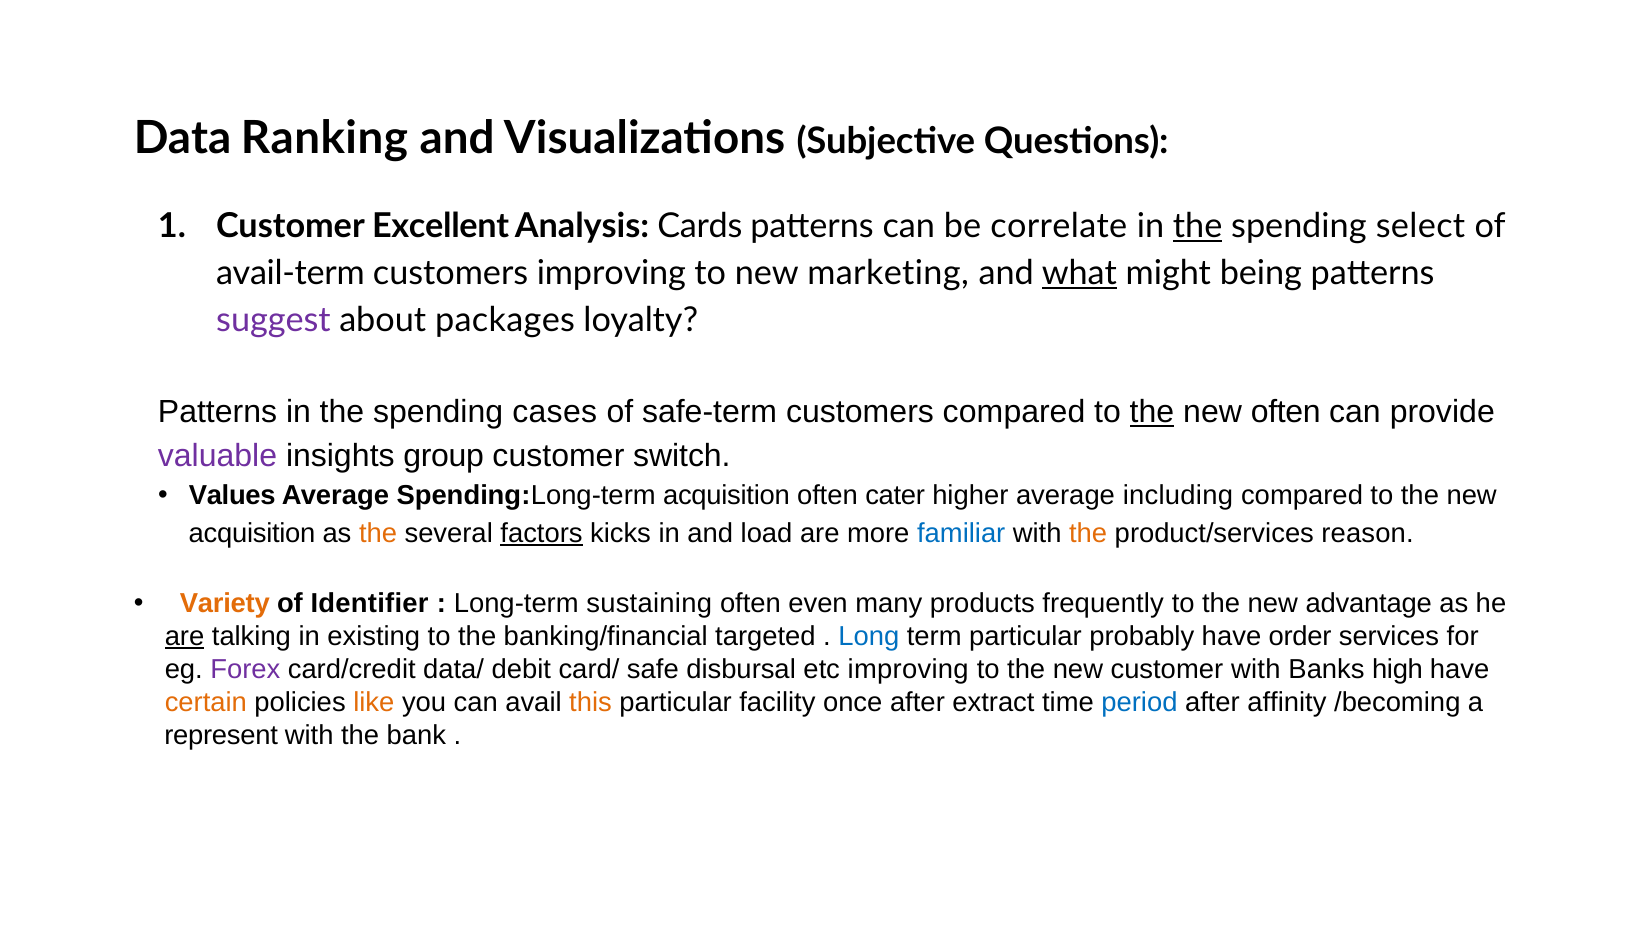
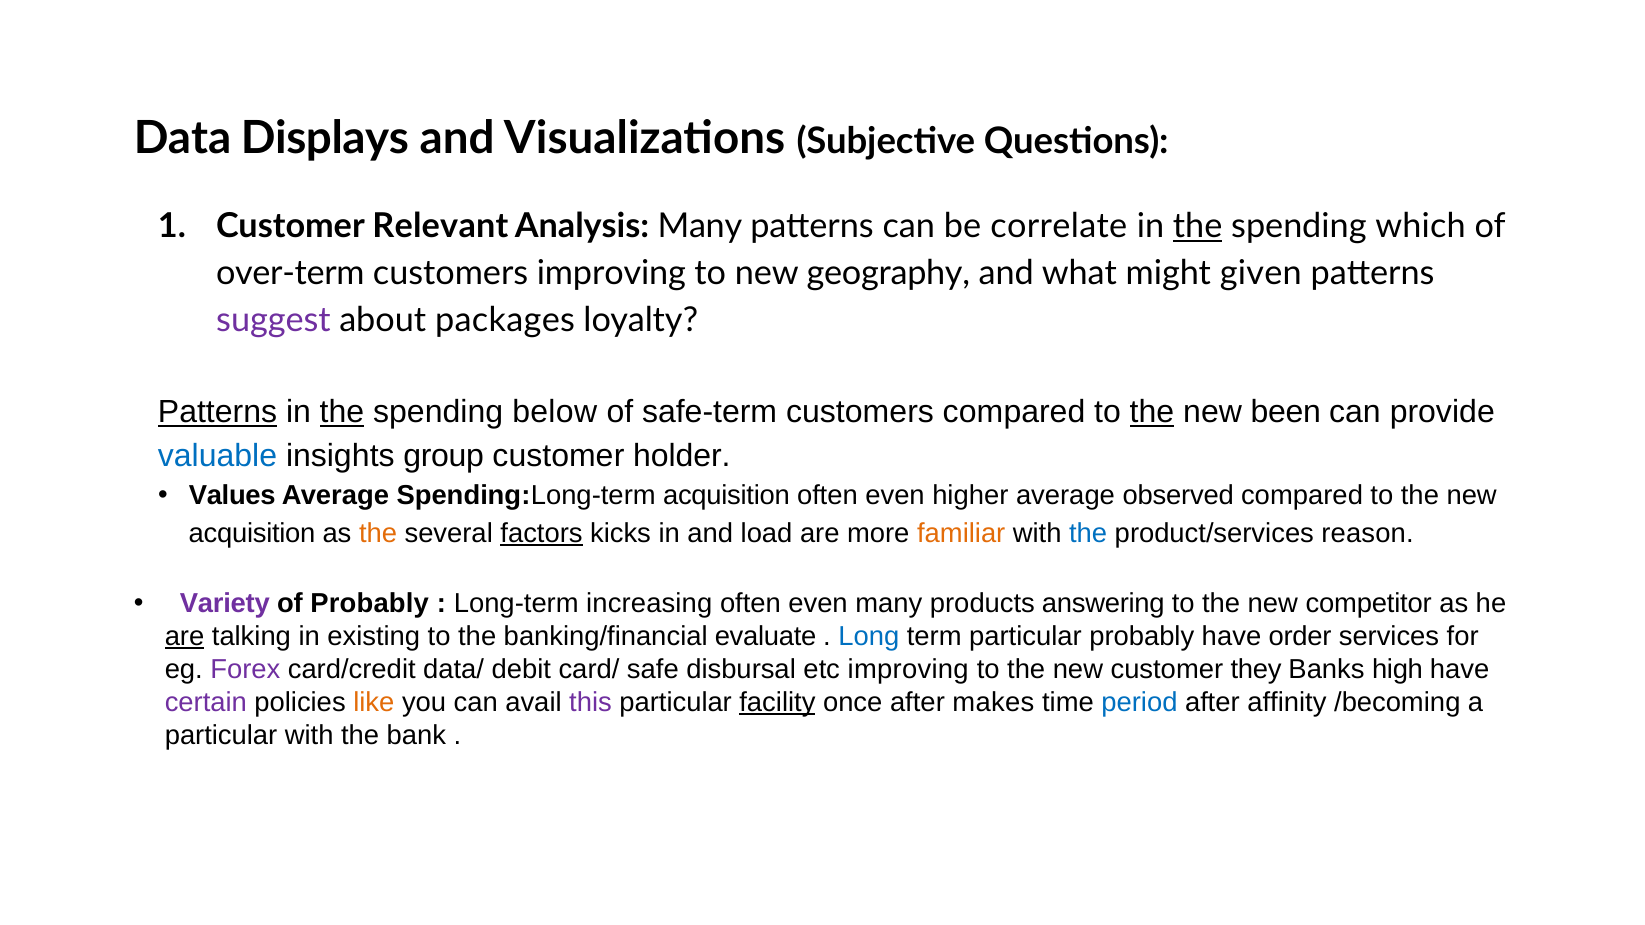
Ranking: Ranking -> Displays (325, 138)
Excellent: Excellent -> Relevant (440, 227)
Analysis Cards: Cards -> Many (700, 227)
select: select -> which (1421, 227)
avail-term: avail-term -> over-term (290, 274)
marketing: marketing -> geography (888, 274)
what underline: present -> none (1079, 274)
being: being -> given (1261, 274)
Patterns underline: none -> present (218, 412)
the underline: none -> present (342, 412)
cases: cases -> below (555, 412)
new often: often -> been (1286, 412)
valuable colour: purple -> blue (218, 456)
switch: switch -> holder (682, 456)
cater: cater -> even (895, 496)
including: including -> observed (1178, 496)
familiar colour: blue -> orange (961, 533)
the colour: orange -> blue (1088, 533)
Variety colour: orange -> purple (225, 604)
of Identifier: Identifier -> Probably (370, 604)
sustaining: sustaining -> increasing (649, 604)
frequently: frequently -> answering (1103, 604)
advantage: advantage -> competitor (1369, 604)
targeted: targeted -> evaluate (766, 637)
customer with: with -> they (1256, 670)
certain colour: orange -> purple (206, 703)
this colour: orange -> purple (591, 703)
facility underline: none -> present (777, 703)
extract: extract -> makes (993, 703)
represent: represent -> particular (221, 735)
